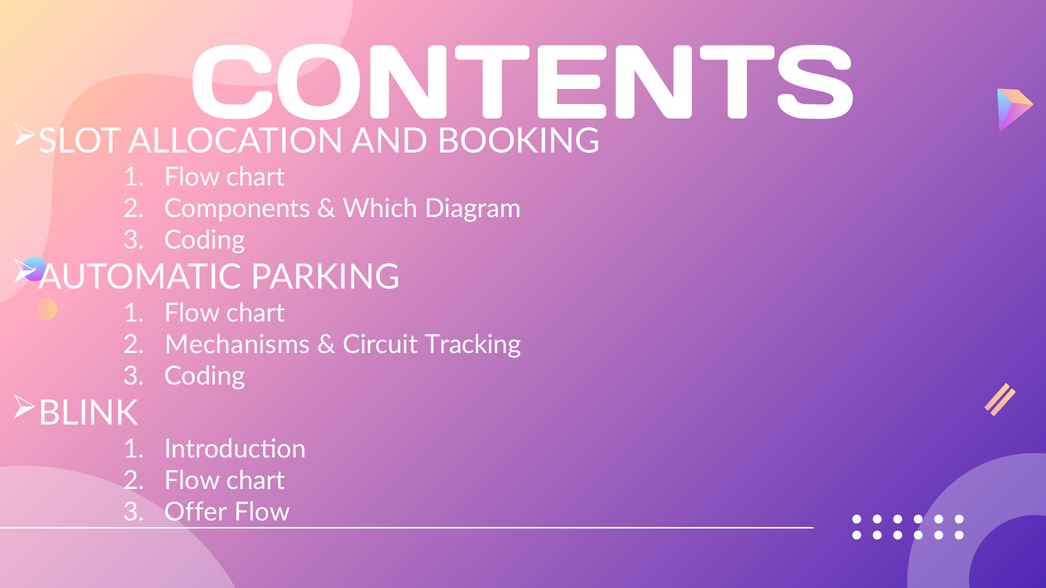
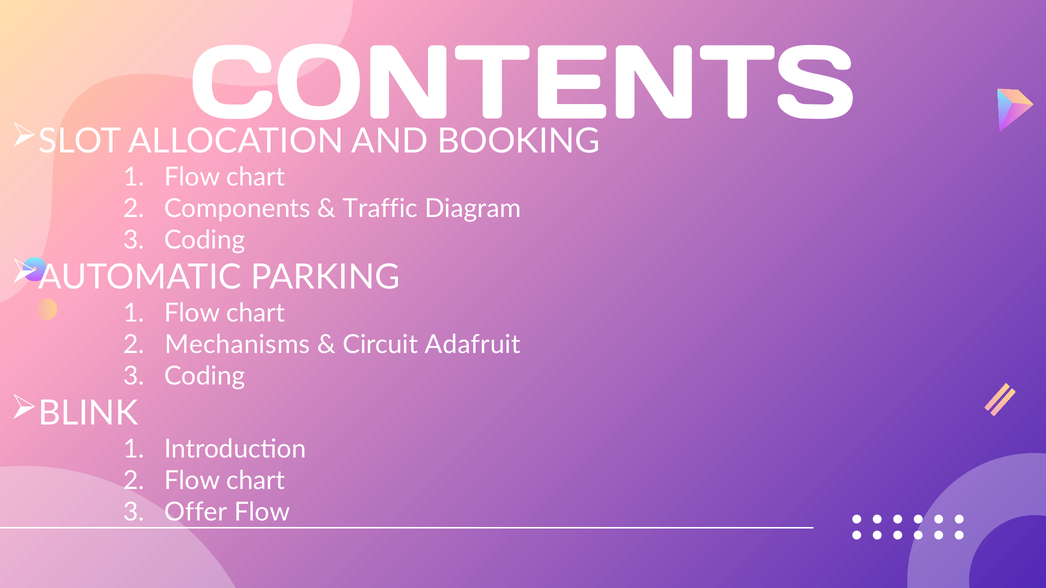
Which: Which -> Traffic (380, 209)
Tracking: Tracking -> Adafruit (473, 345)
